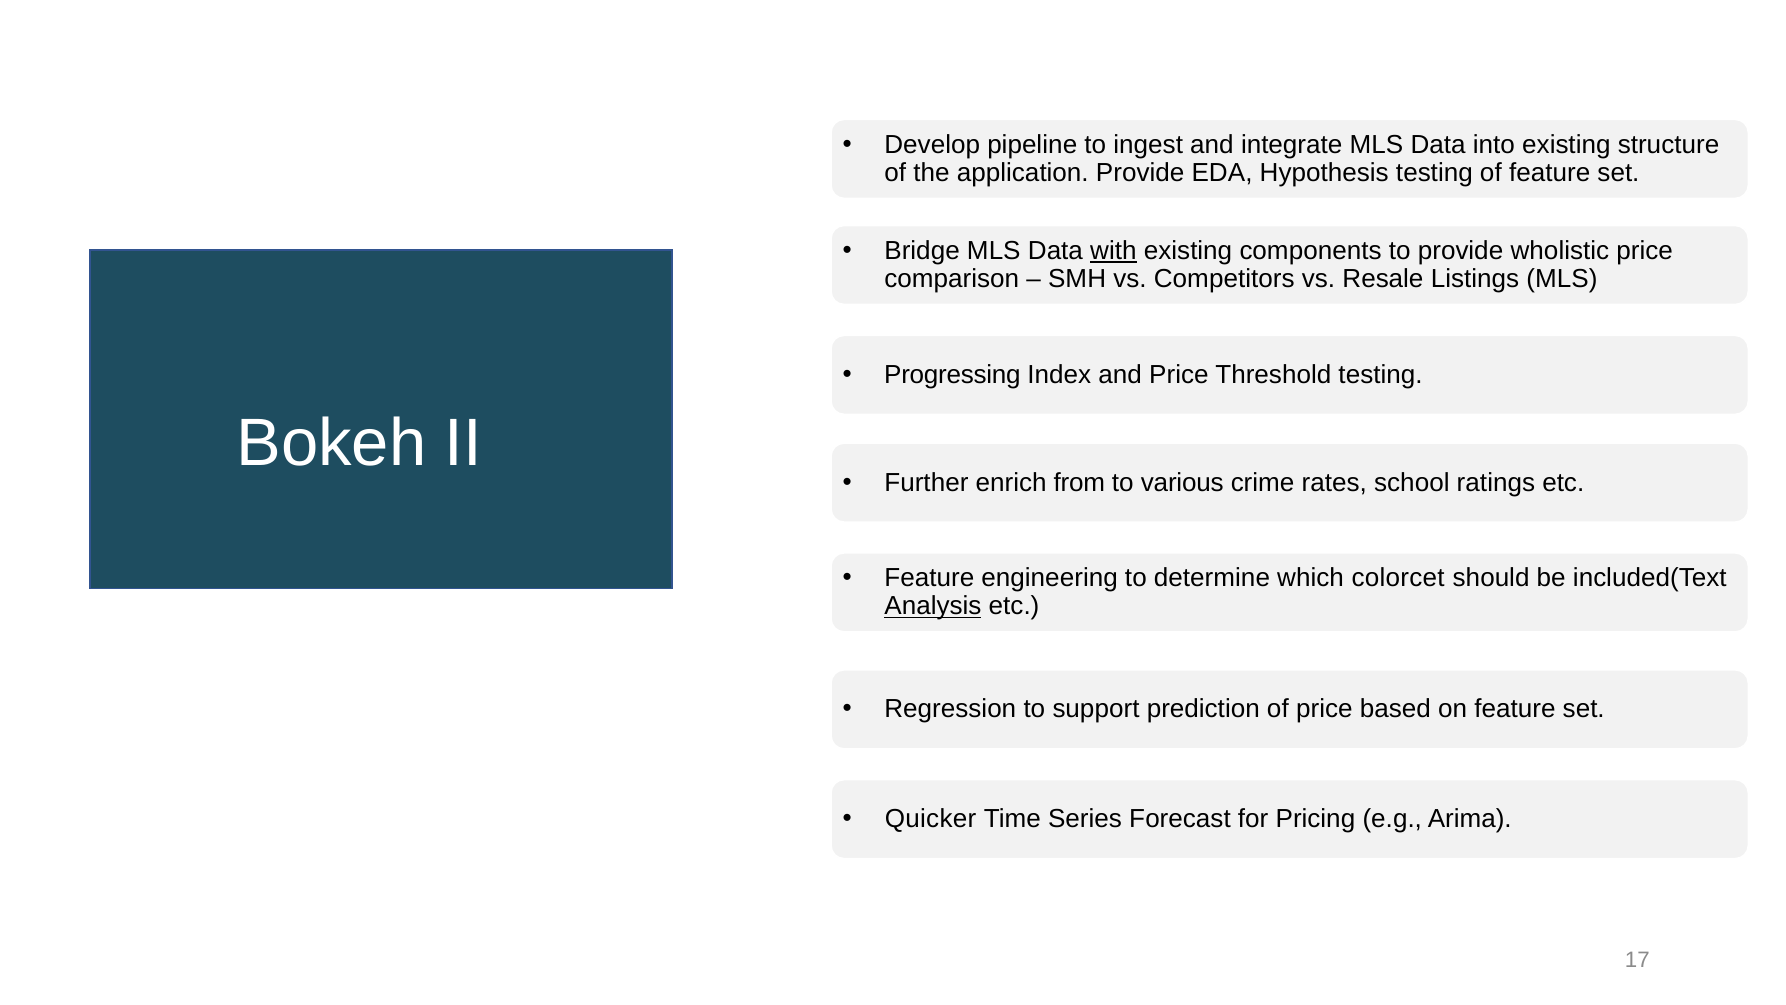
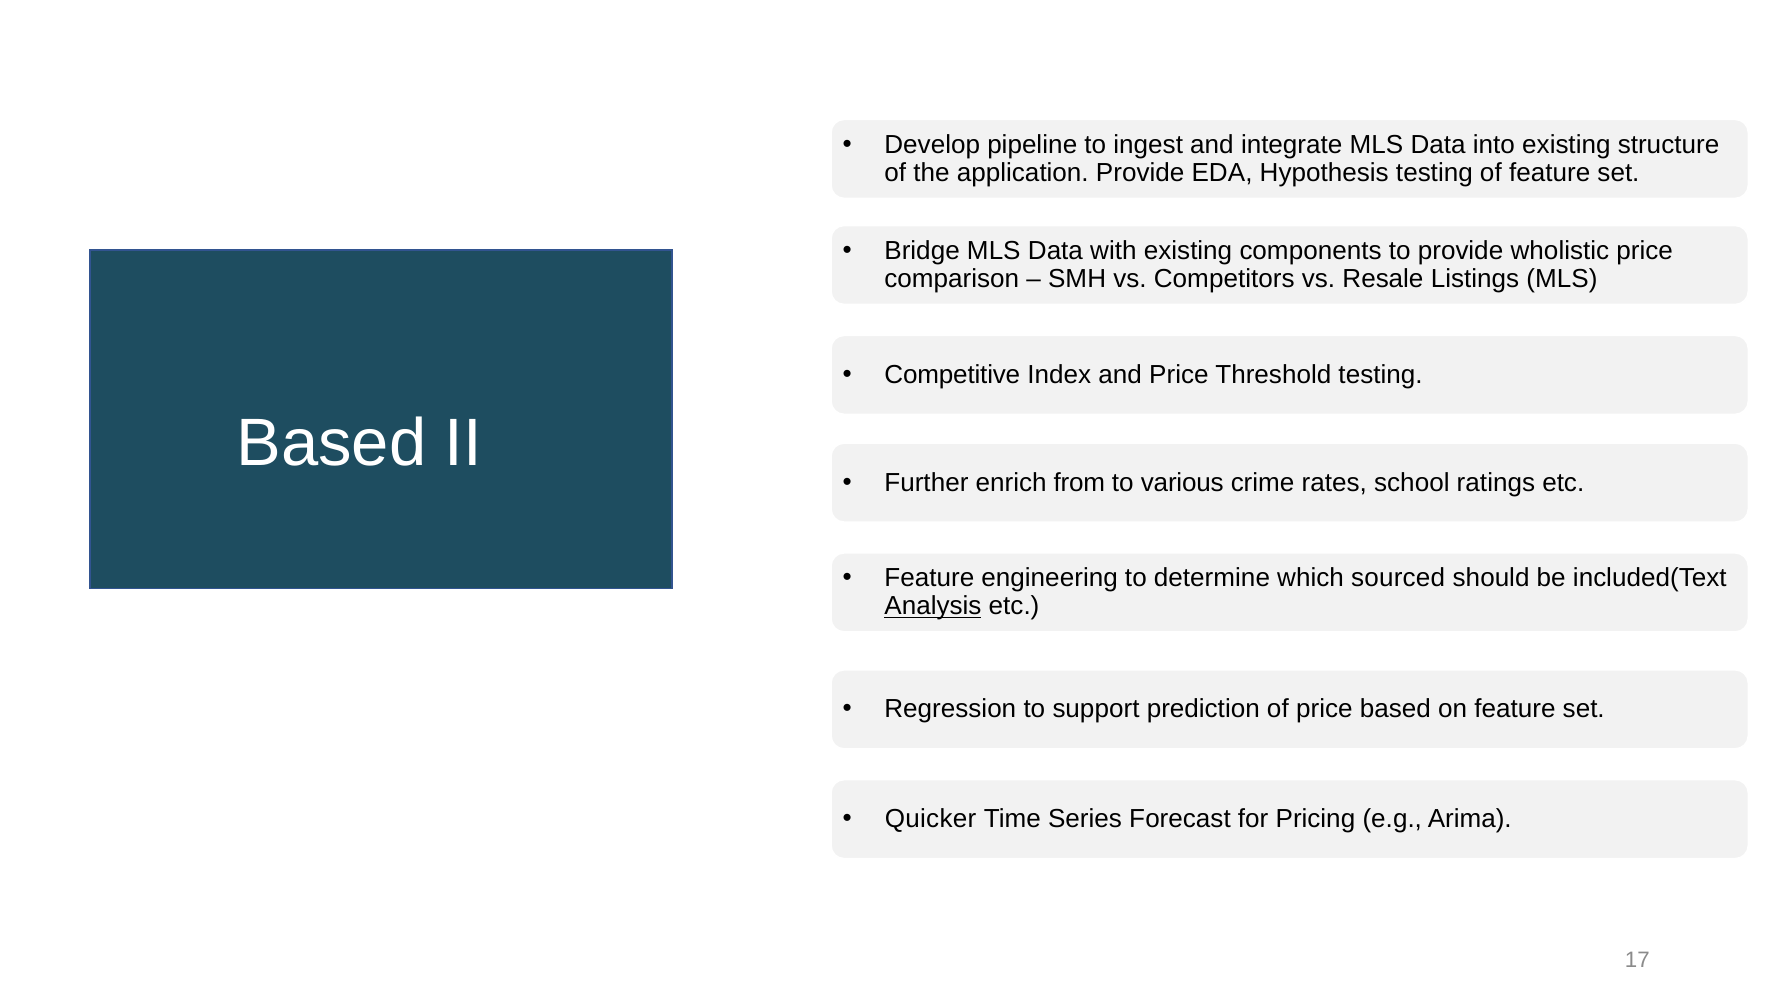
with underline: present -> none (1113, 251)
Progressing: Progressing -> Competitive (952, 375)
Bokeh: Bokeh -> Based (332, 444)
colorcet: colorcet -> sourced (1398, 578)
